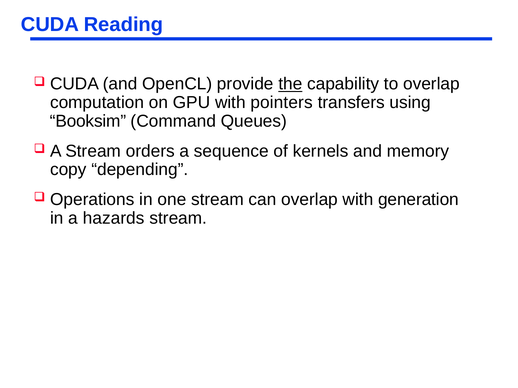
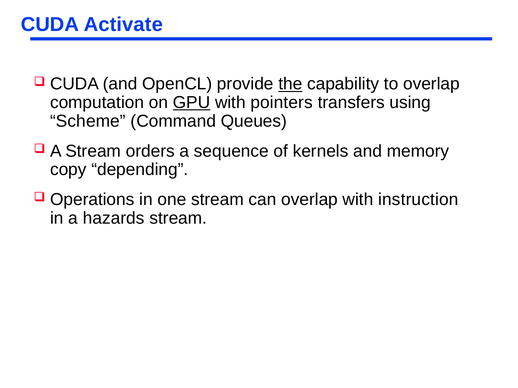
Reading: Reading -> Activate (123, 25)
GPU underline: none -> present (192, 103)
Booksim: Booksim -> Scheme (88, 121)
generation: generation -> instruction (418, 200)
